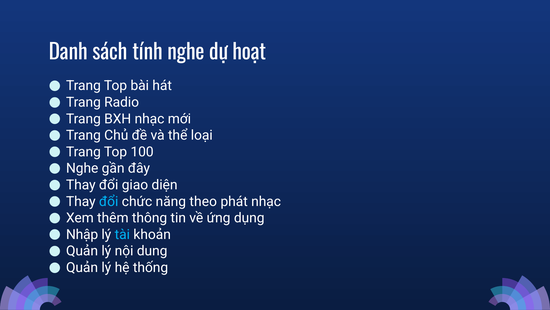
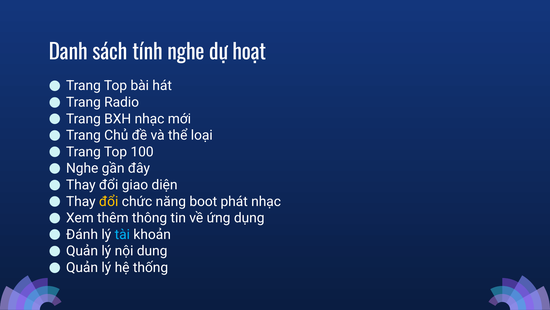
đổi colour: light blue -> yellow (109, 201)
theo: theo -> boot (203, 201)
Nhập: Nhập -> Đánh (82, 234)
